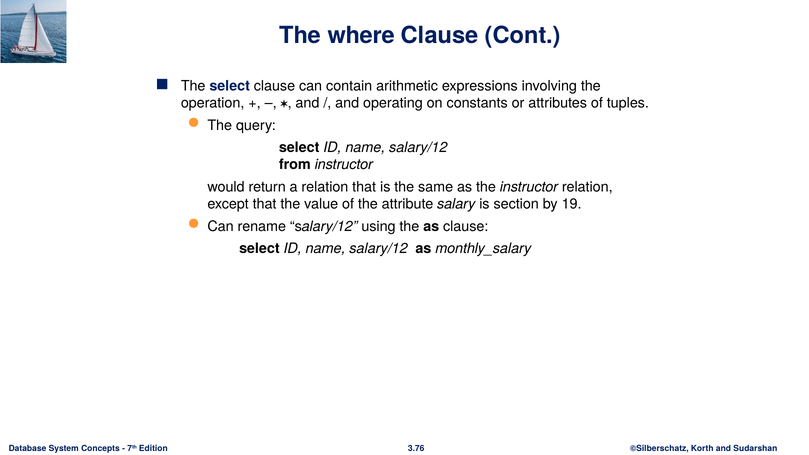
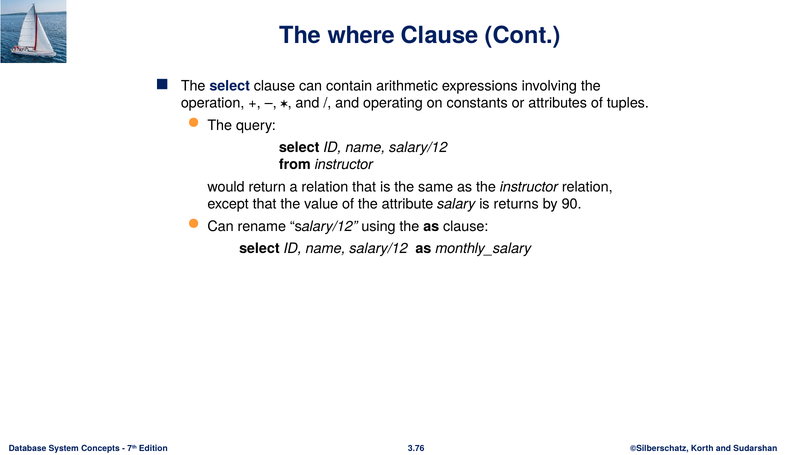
section: section -> returns (516, 204)
19: 19 -> 90 (572, 204)
